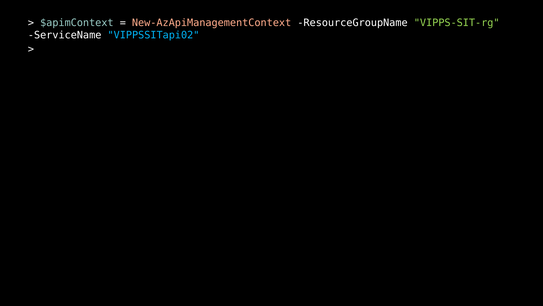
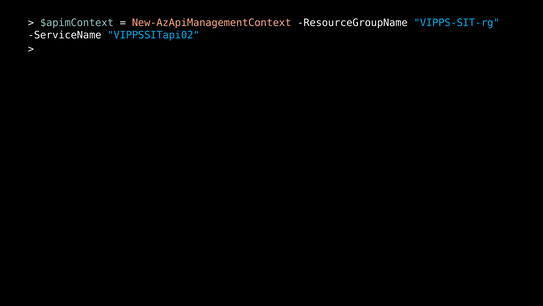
VIPPS-SIT-rg colour: light green -> light blue (457, 23)
